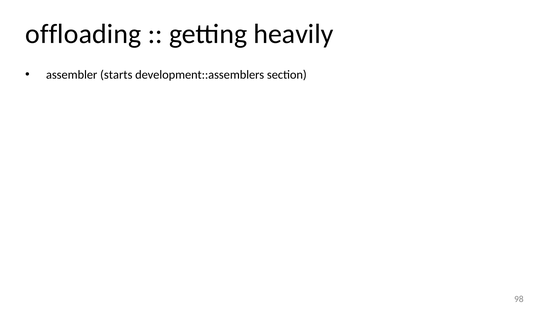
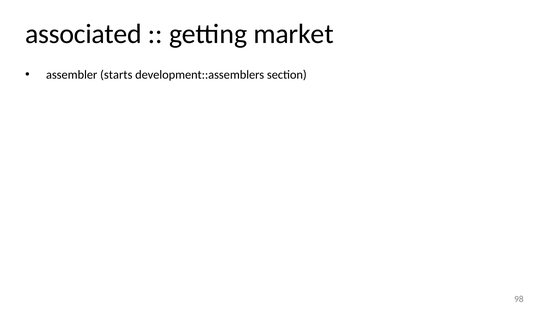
offloading: offloading -> associated (83, 34)
heavily: heavily -> market (294, 34)
